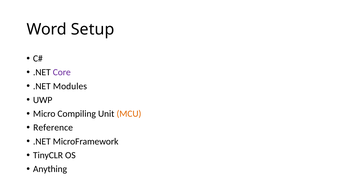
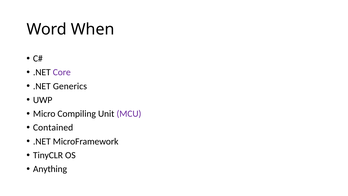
Setup: Setup -> When (93, 29)
Modules: Modules -> Generics (70, 86)
MCU colour: orange -> purple (129, 114)
Reference: Reference -> Contained (53, 127)
